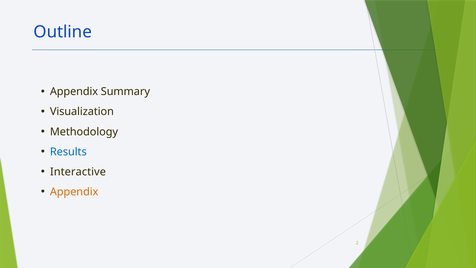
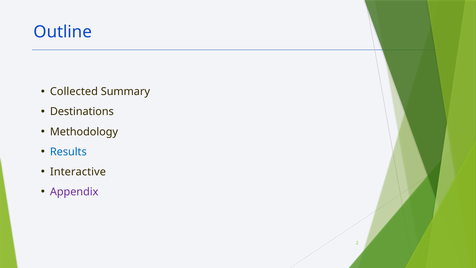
Appendix: Appendix -> Collected (74, 92)
Visualization: Visualization -> Destinations (82, 112)
Appendix colour: orange -> purple (74, 192)
